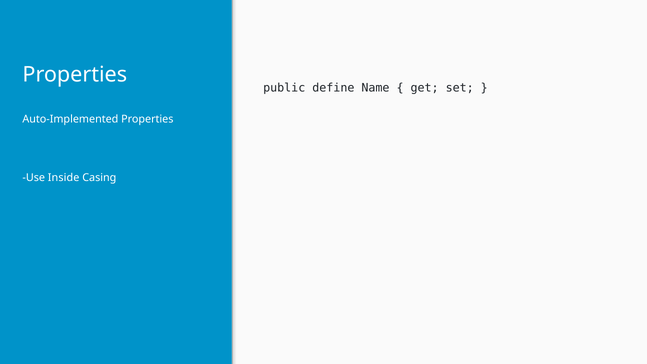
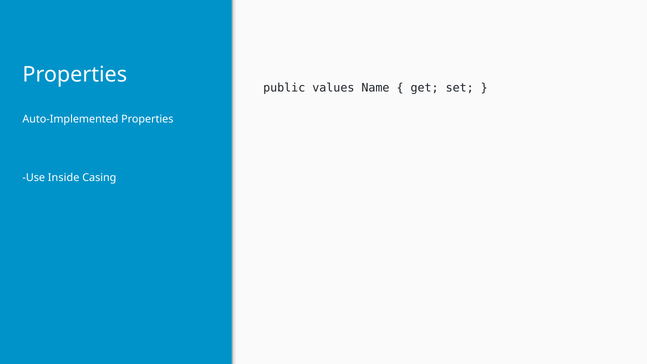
define: define -> values (333, 88)
